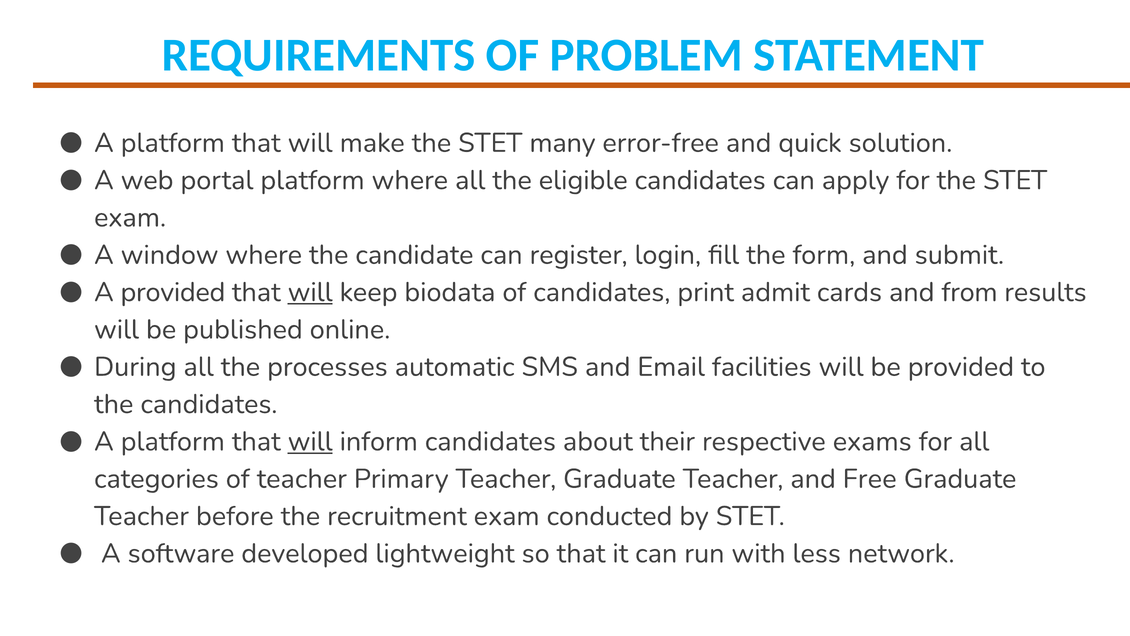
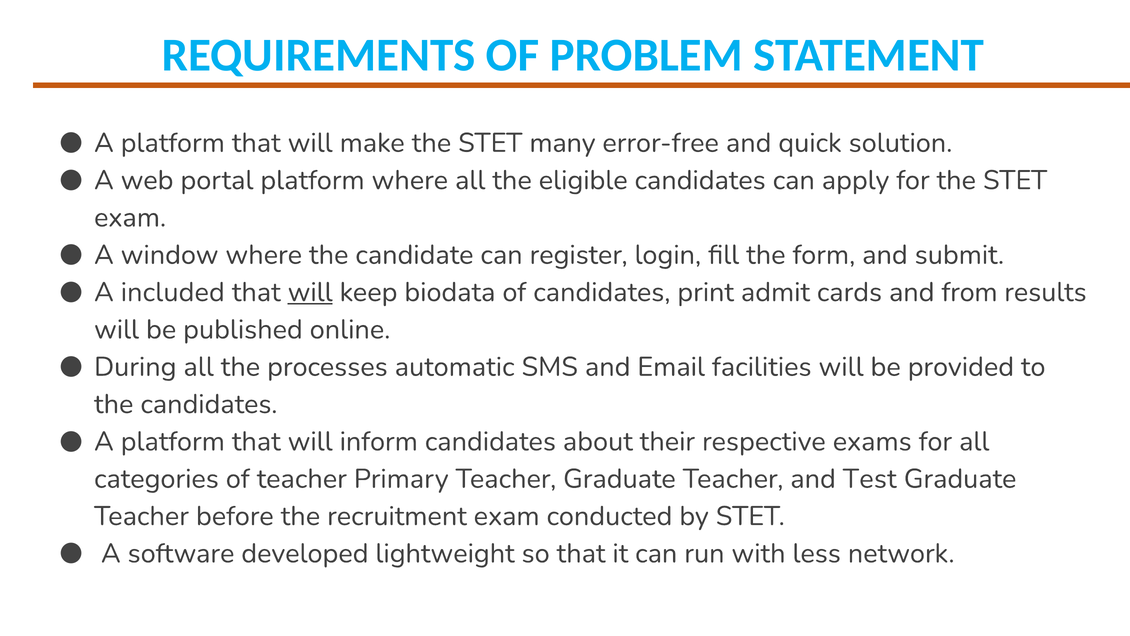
A provided: provided -> included (173, 292)
will underline: present -> none (310, 441)
Free: Free -> Test (870, 479)
